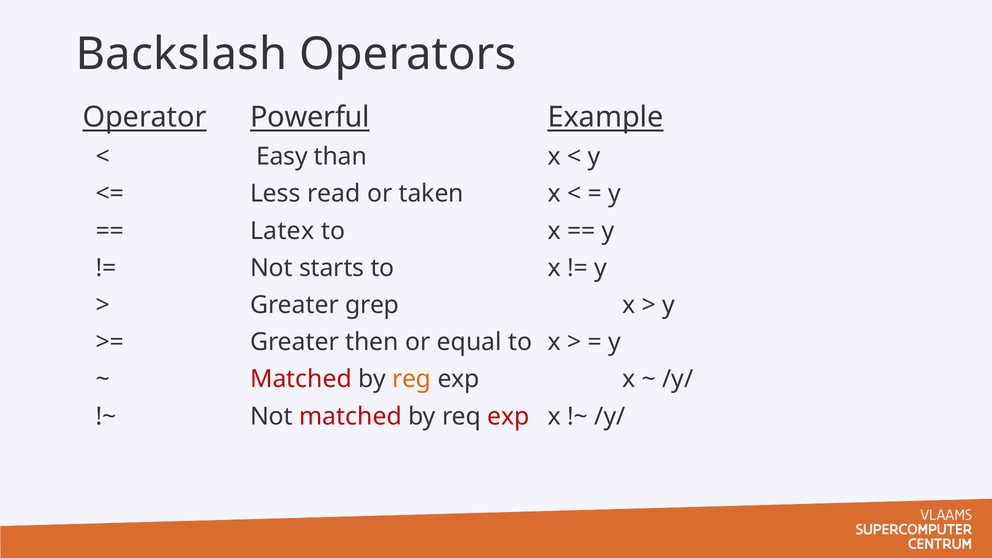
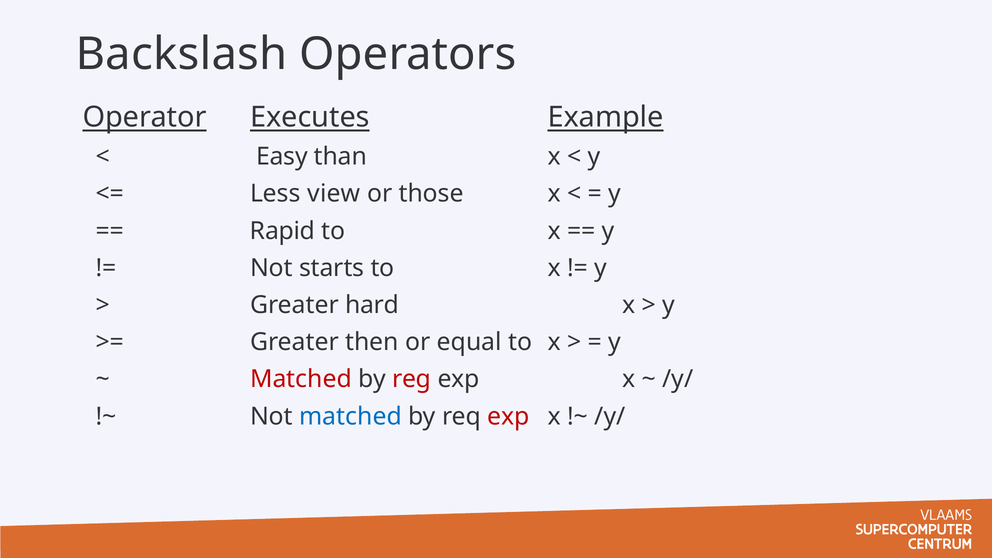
Powerful: Powerful -> Executes (310, 117)
read: read -> view (334, 194)
taken: taken -> those (431, 194)
Latex: Latex -> Rapid (282, 231)
grep: grep -> hard (372, 305)
reg colour: orange -> red (412, 379)
matched colour: red -> blue (351, 416)
